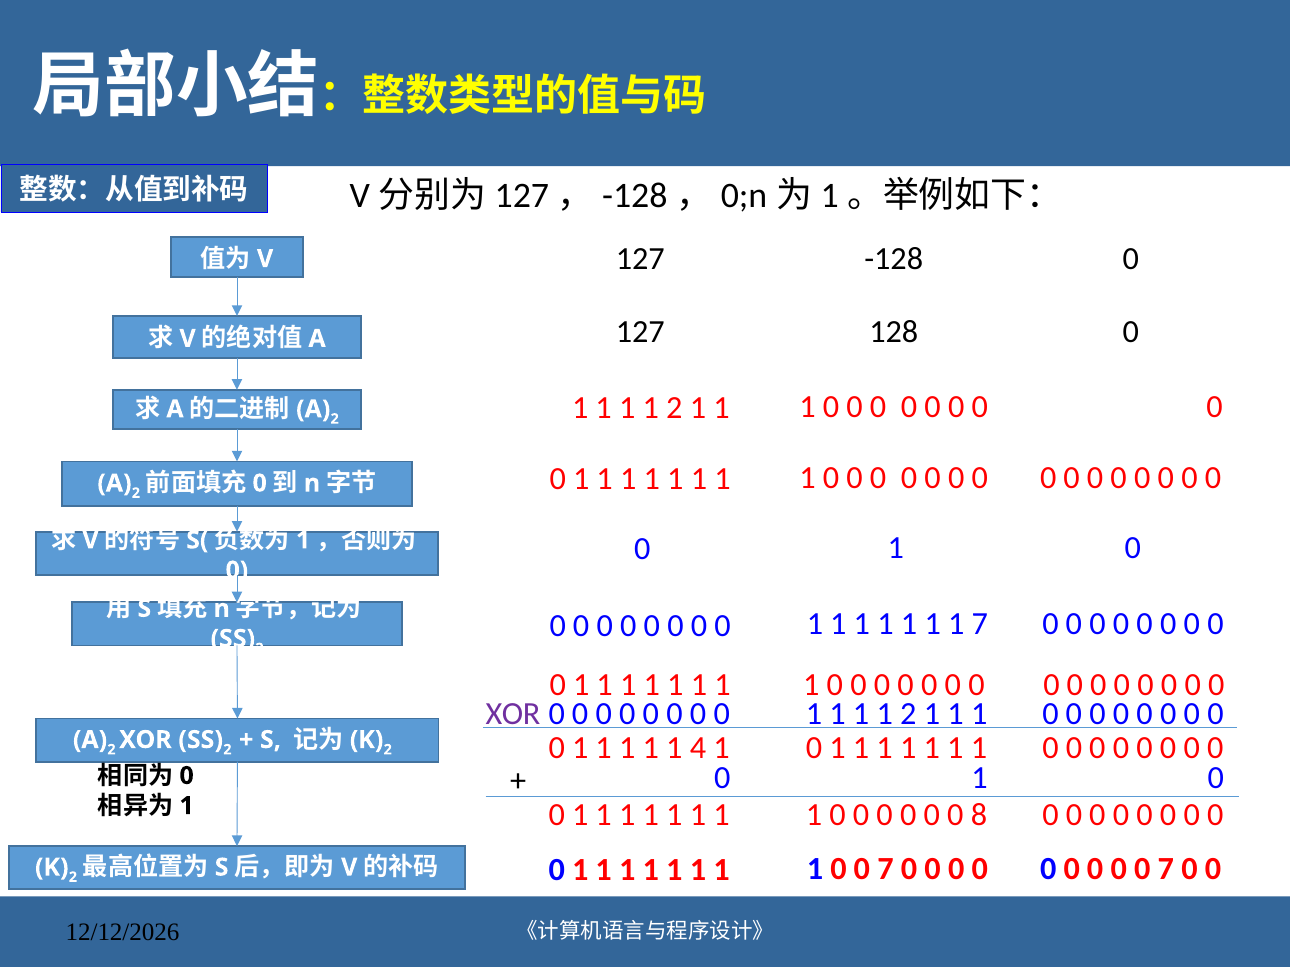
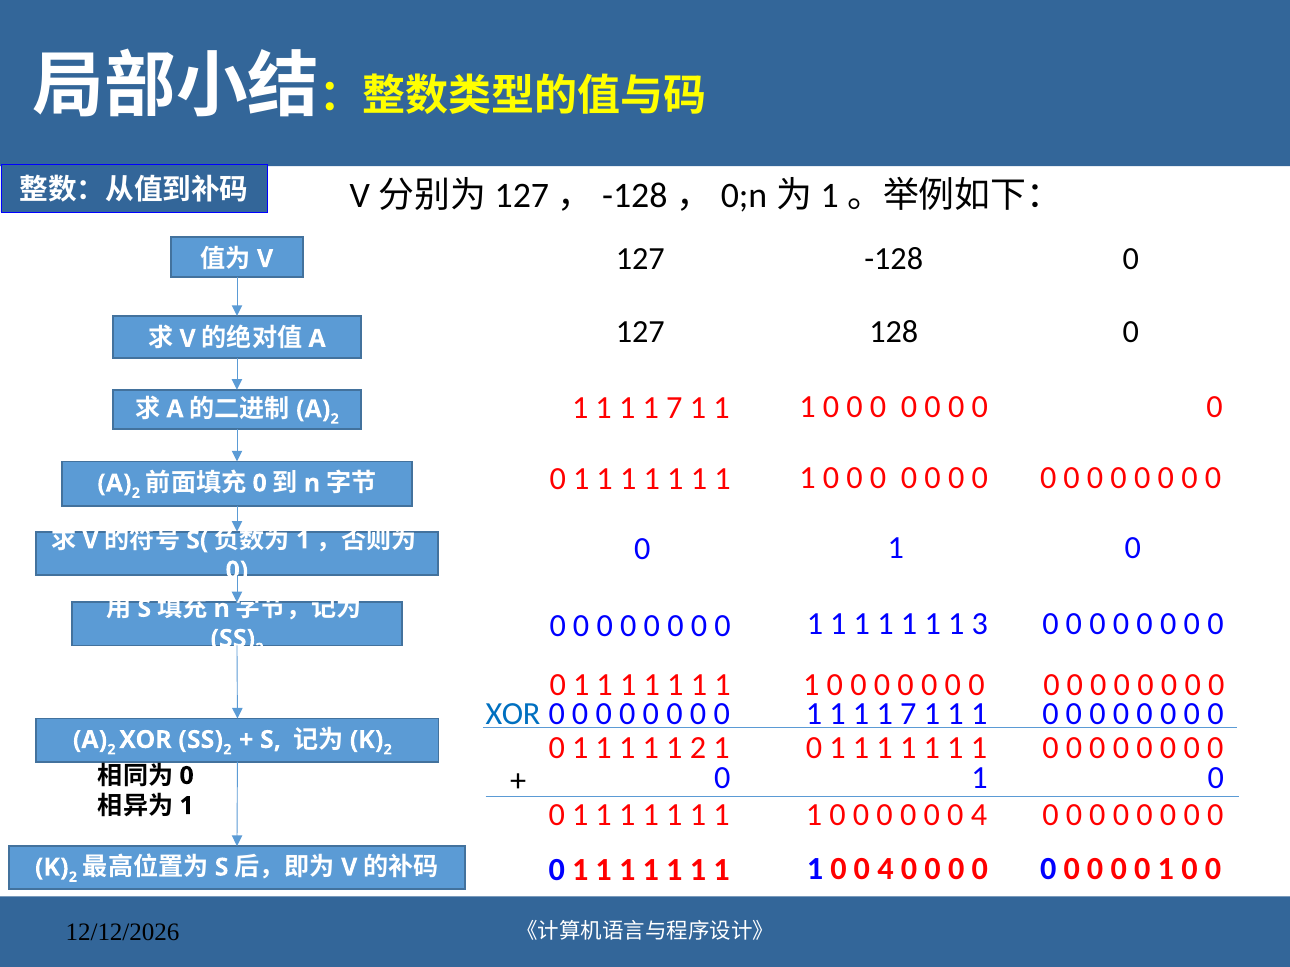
2: 2 -> 7 (674, 408)
1 7: 7 -> 3 (980, 624)
2: 2 -> 7 (908, 715)
XOR colour: purple -> blue (513, 715)
1 4: 4 -> 2 (698, 749)
0 0 0 8: 8 -> 4 (979, 815)
1 0 0 7: 7 -> 4 (885, 870)
7: 7 -> 1 (1166, 870)
